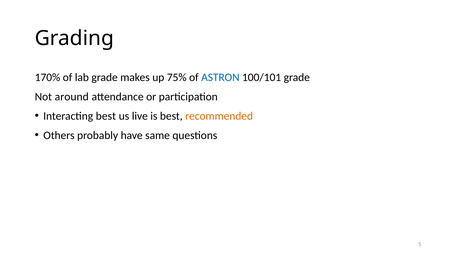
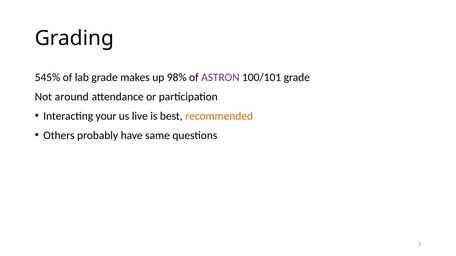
170%: 170% -> 545% (47, 78)
75%: 75% -> 98% (177, 78)
ASTRON colour: blue -> purple (220, 78)
Interacting best: best -> your (106, 116)
